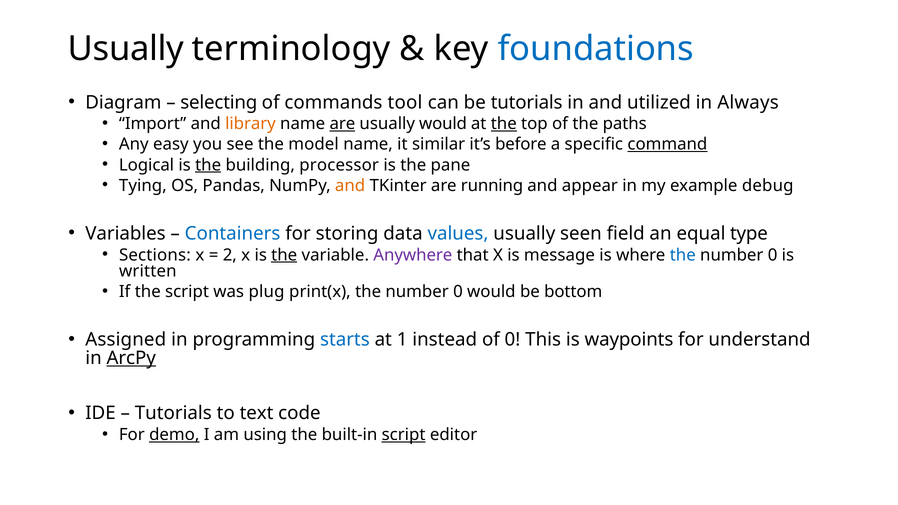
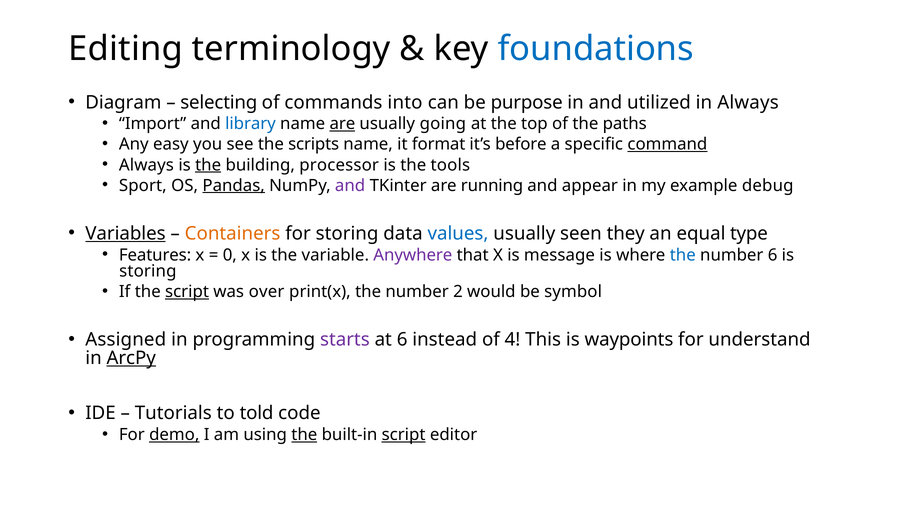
Usually: Usually -> Editing (126, 49)
tool: tool -> into (405, 102)
be tutorials: tutorials -> purpose (527, 102)
library colour: orange -> blue (250, 124)
usually would: would -> going (443, 124)
the underline: present -> none (504, 124)
model: model -> scripts (314, 144)
similar: similar -> format (439, 144)
Logical: Logical -> Always (146, 165)
pane: pane -> tools (450, 165)
Tying: Tying -> Sport (143, 186)
Pandas underline: none -> present (234, 186)
and colour: orange -> purple (350, 186)
Variables underline: none -> present (125, 233)
Containers colour: blue -> orange (233, 233)
field: field -> they (626, 233)
Sections: Sections -> Features (155, 255)
2: 2 -> 0 (230, 255)
the underline: present -> none (284, 255)
0: 0 -> 6 (773, 255)
written: written -> storing (148, 271)
script underline: none -> present (187, 292)
plug: plug -> over (267, 292)
print(x the number 0: 0 -> 2 (458, 292)
bottom: bottom -> symbol (573, 292)
starts colour: blue -> purple (345, 340)
at 1: 1 -> 6 (402, 340)
of 0: 0 -> 4 (512, 340)
text: text -> told (257, 413)
the underline: none -> present (304, 435)
